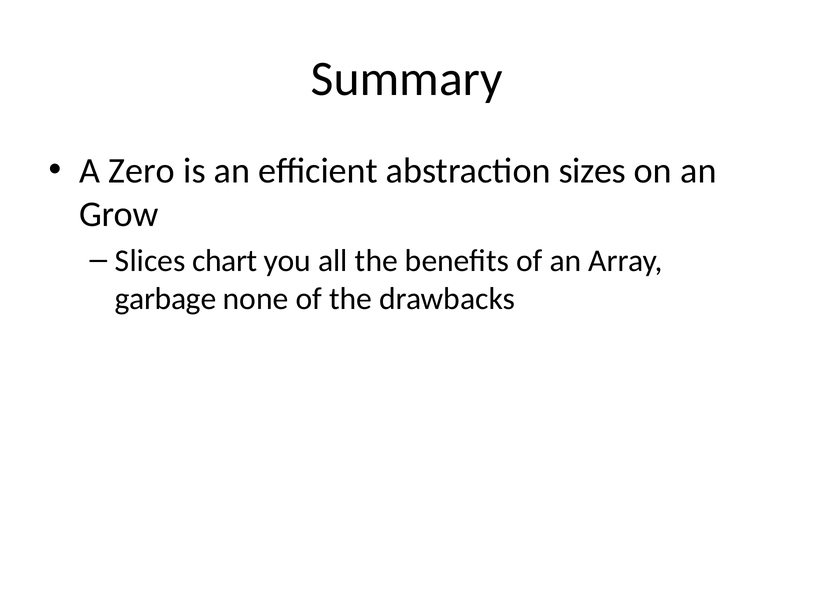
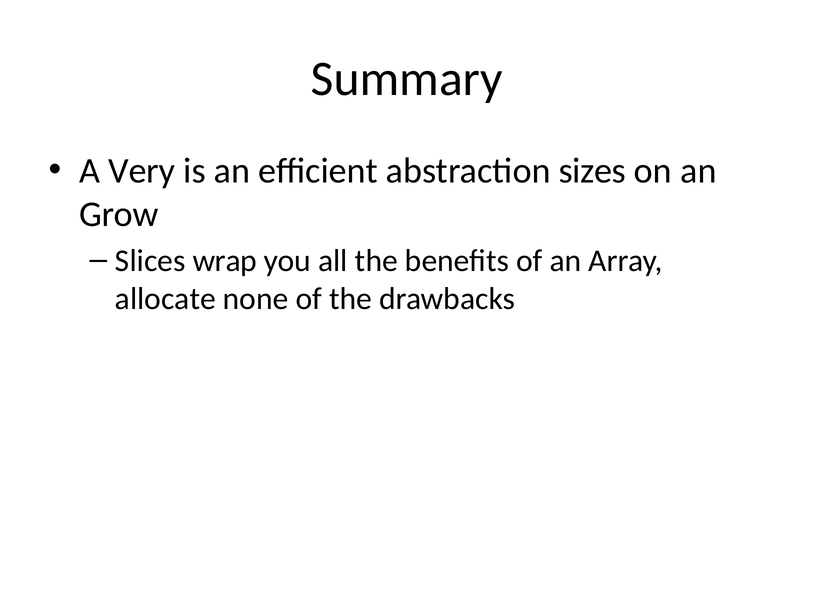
Zero: Zero -> Very (142, 171)
chart: chart -> wrap (225, 261)
garbage: garbage -> allocate (165, 299)
